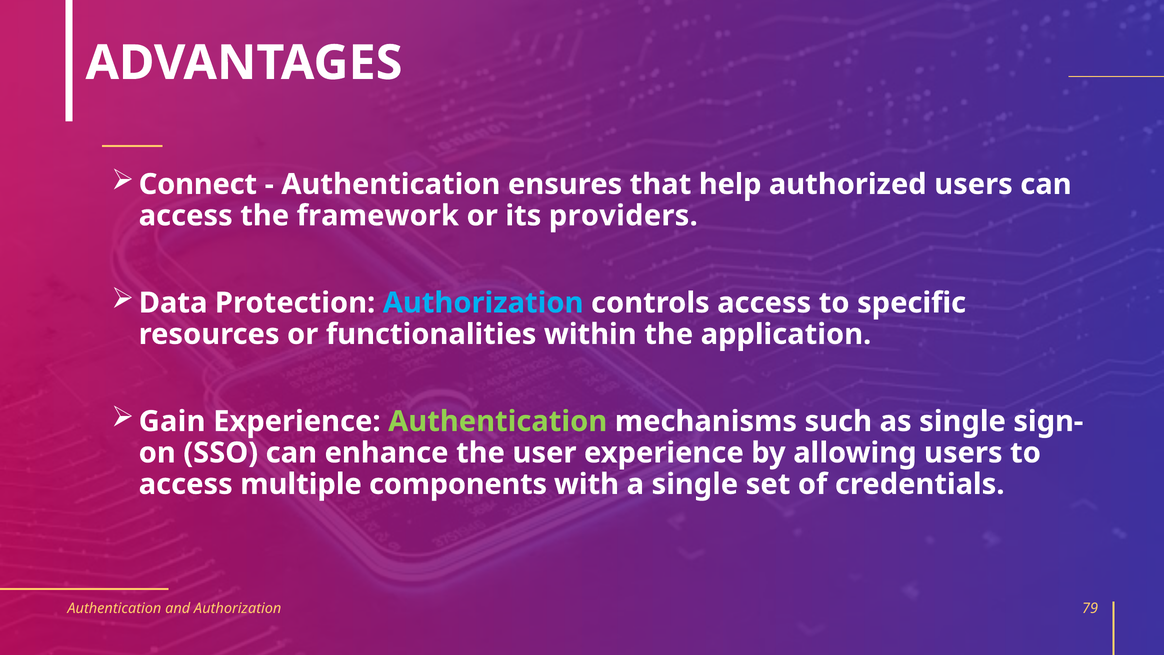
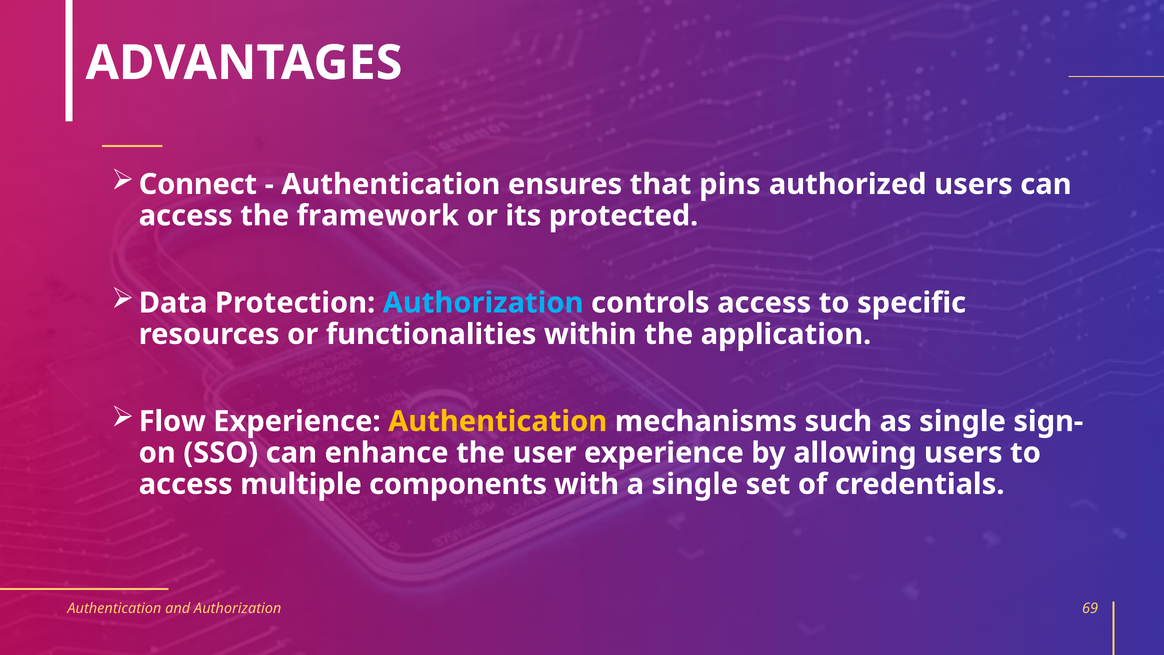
help: help -> pins (730, 184)
providers: providers -> protected (624, 216)
Gain: Gain -> Flow (172, 421)
Authentication colour: light green -> yellow (498, 421)
79: 79 -> 69 (1090, 608)
